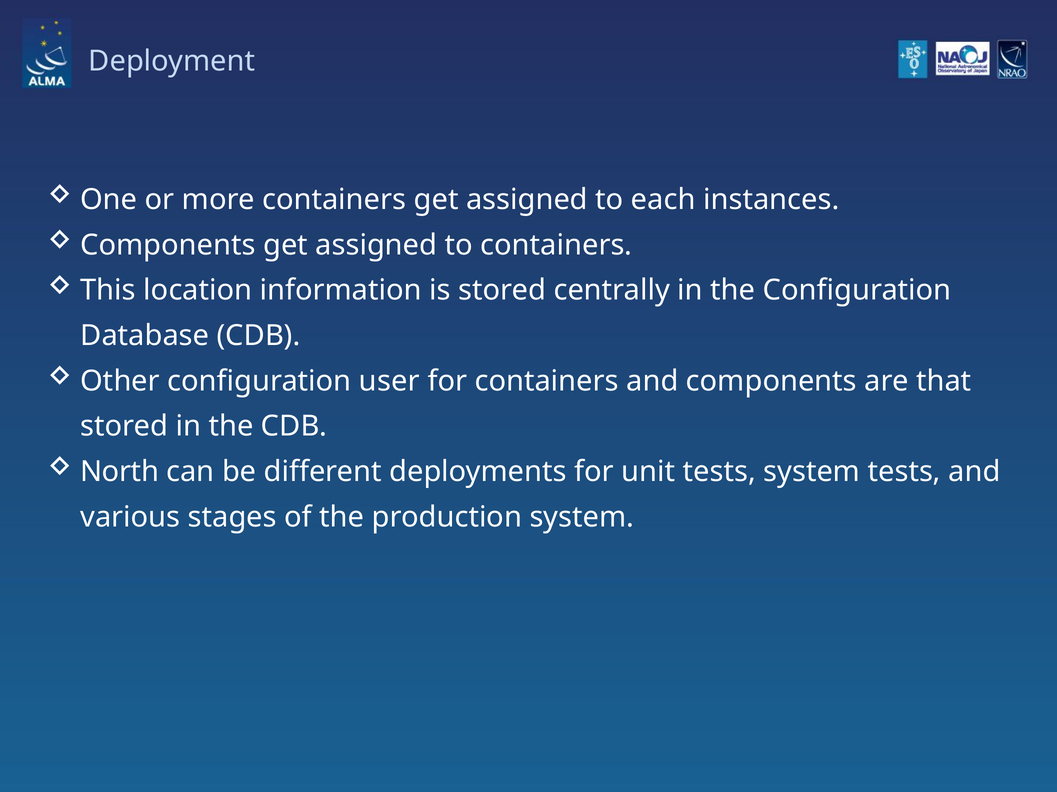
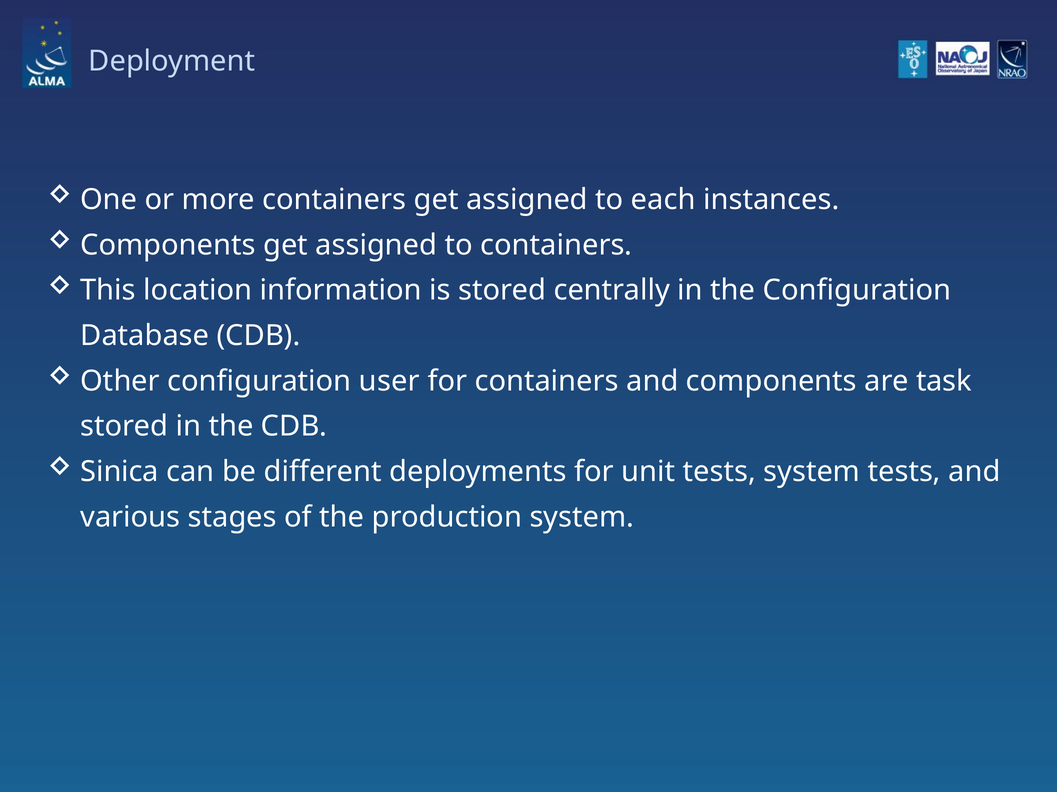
that: that -> task (944, 381)
North: North -> Sinica (120, 472)
